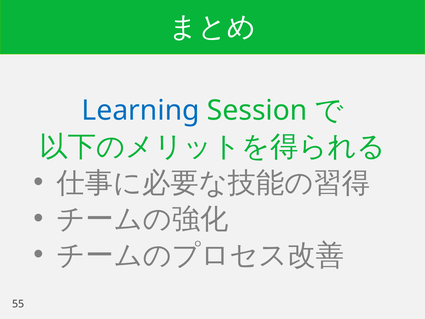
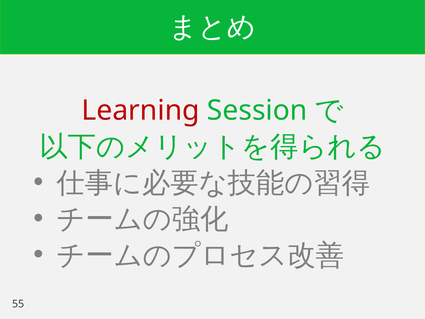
Learning colour: blue -> red (141, 110)
